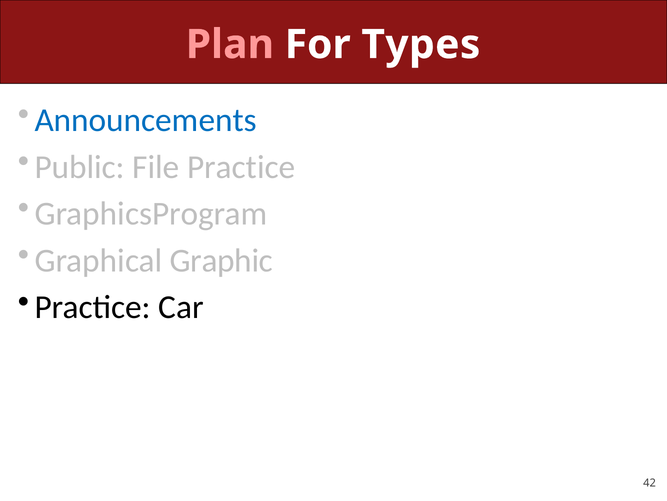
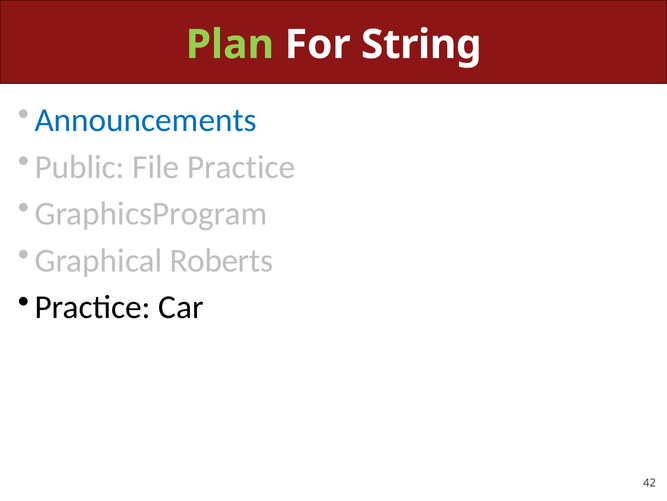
Plan colour: pink -> light green (230, 45)
Types: Types -> String (421, 45)
Graphic: Graphic -> Roberts (221, 260)
